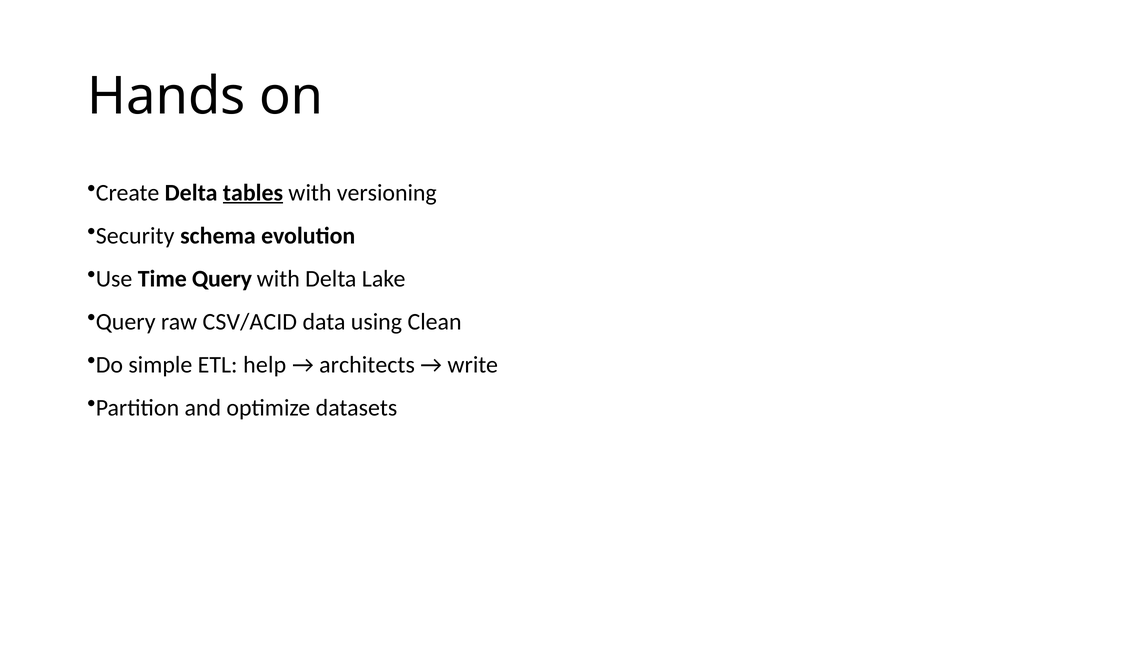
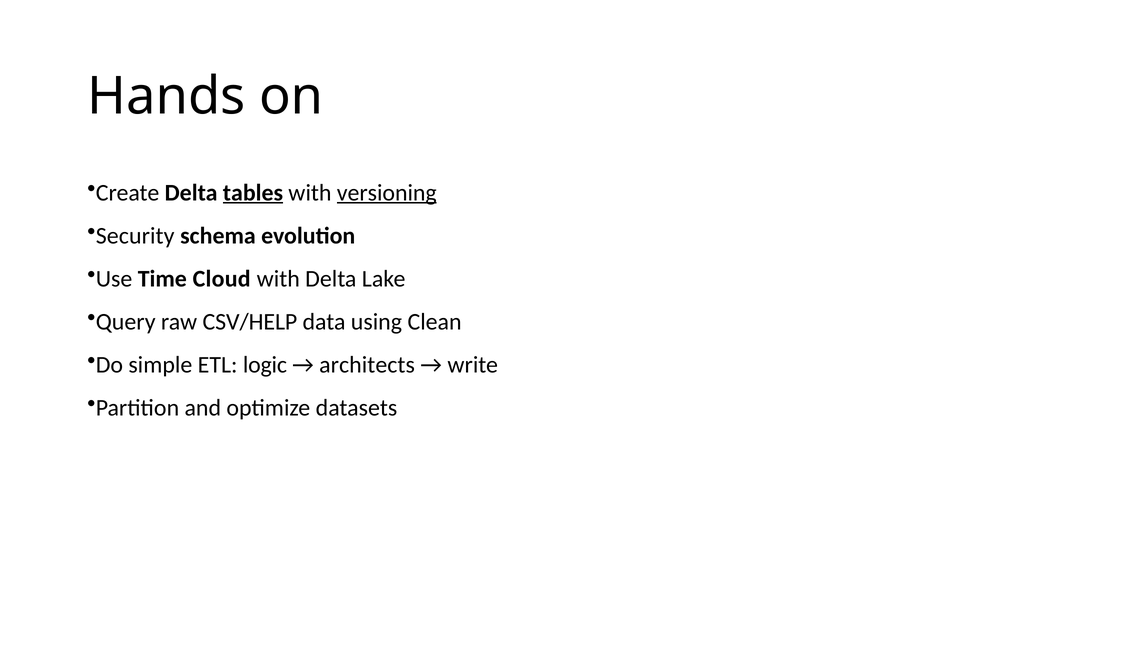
versioning underline: none -> present (387, 193)
Time Query: Query -> Cloud (222, 279)
CSV/ACID: CSV/ACID -> CSV/HELP (250, 321)
help: help -> logic (265, 364)
